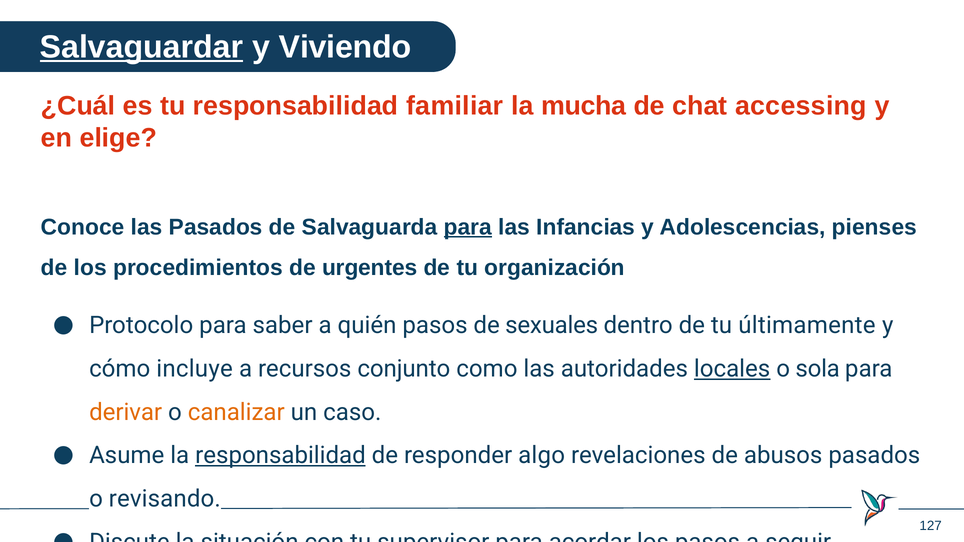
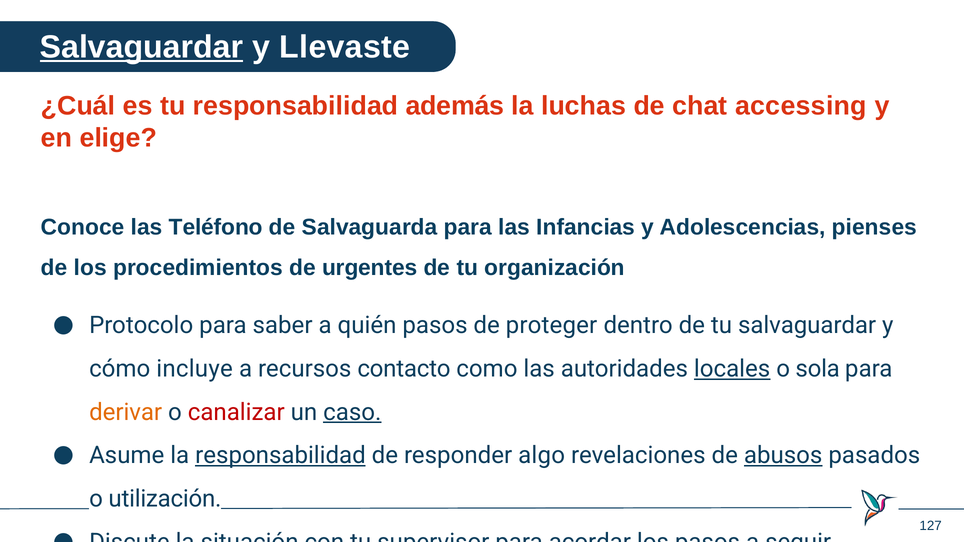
Viviendo: Viviendo -> Llevaste (345, 47)
familiar: familiar -> además (455, 106)
mucha: mucha -> luchas (584, 106)
las Pasados: Pasados -> Teléfono (216, 227)
para underline: present -> none (468, 227)
sexuales: sexuales -> proteger (551, 326)
tu últimamente: últimamente -> salvaguardar (807, 326)
conjunto: conjunto -> contacto (404, 369)
canalizar colour: orange -> red (236, 412)
caso underline: none -> present (352, 412)
abusos underline: none -> present (783, 456)
revisando: revisando -> utilización (165, 499)
